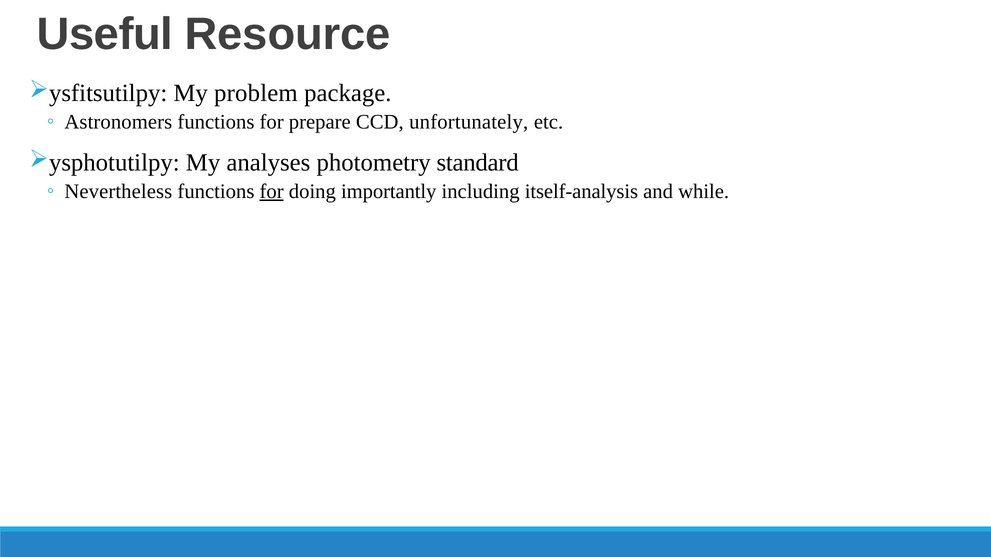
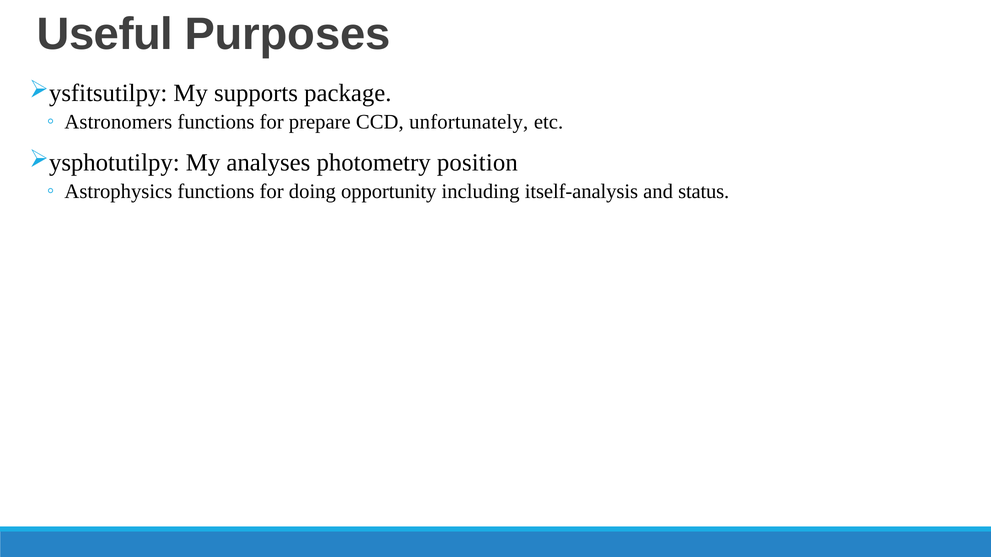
Resource: Resource -> Purposes (288, 34)
problem: problem -> supports (256, 93)
standard: standard -> position (477, 163)
Nevertheless: Nevertheless -> Astrophysics (118, 192)
for underline: present -> none (272, 192)
importantly: importantly -> opportunity (389, 192)
while: while -> status (704, 192)
